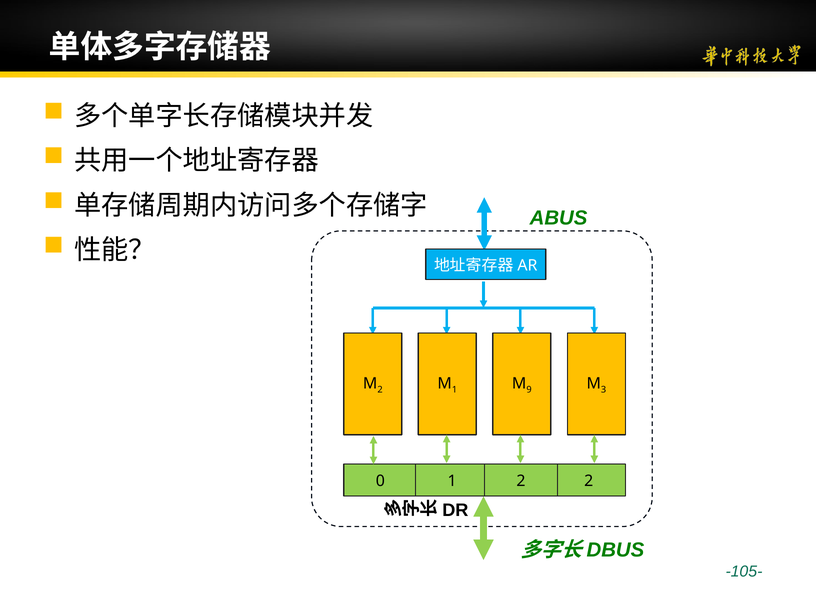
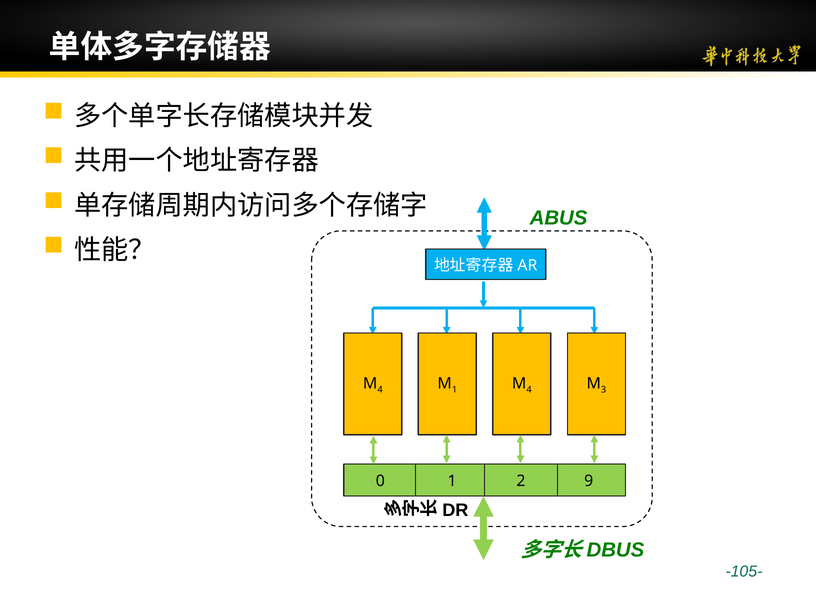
2: 2 -> 4 (380, 390)
9: 9 -> 4 (529, 390)
1 2: 2 -> 9 (589, 481)
